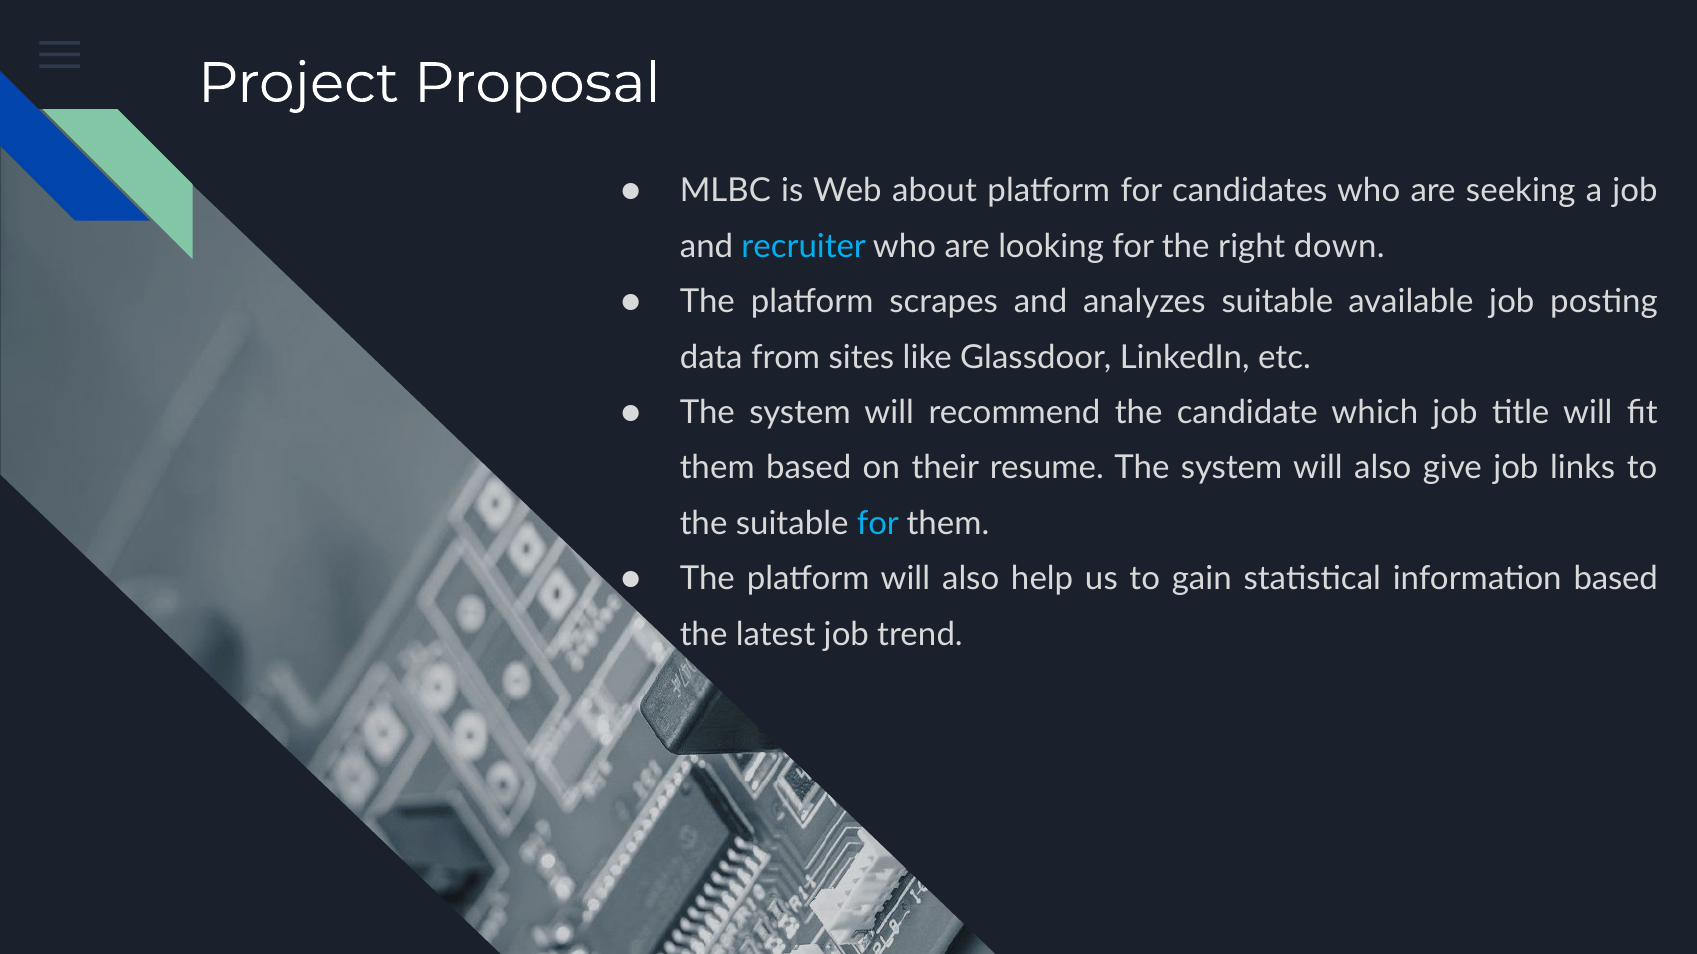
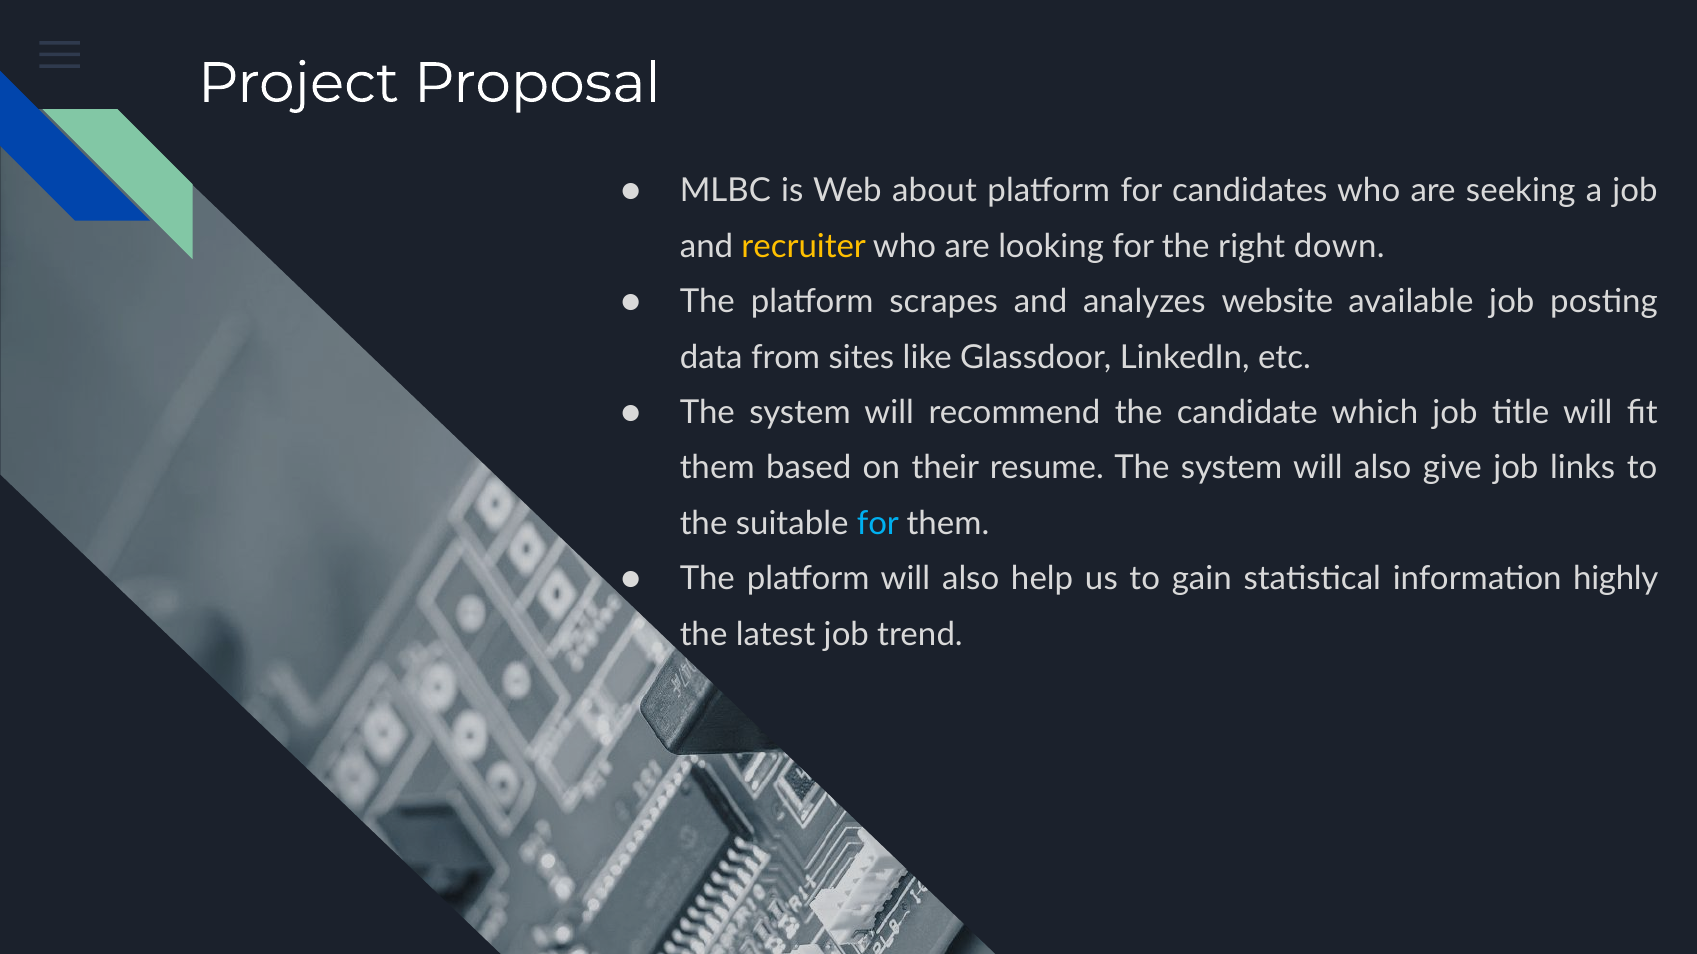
recruiter colour: light blue -> yellow (804, 247)
analyzes suitable: suitable -> website (1277, 302)
information based: based -> highly (1616, 579)
